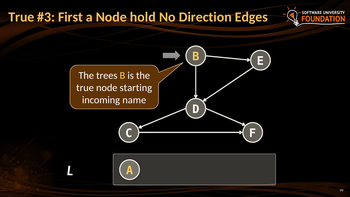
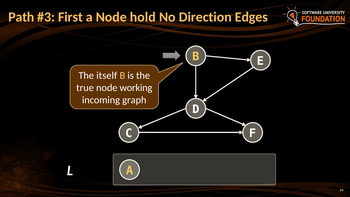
True: True -> Path (21, 17)
trees: trees -> itself (107, 75)
starting: starting -> working (136, 88)
name: name -> graph (134, 100)
